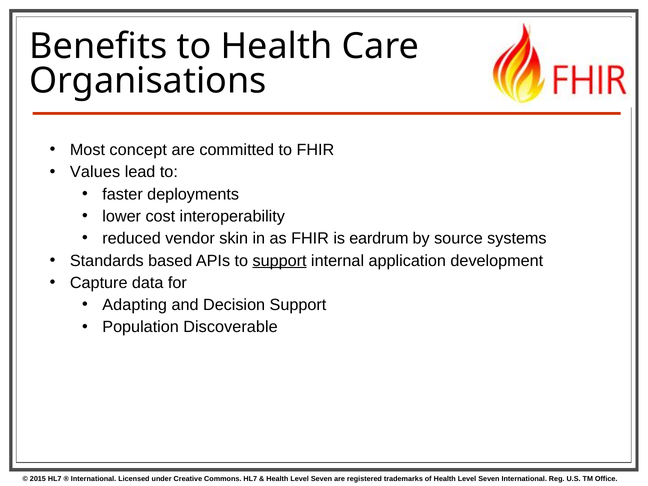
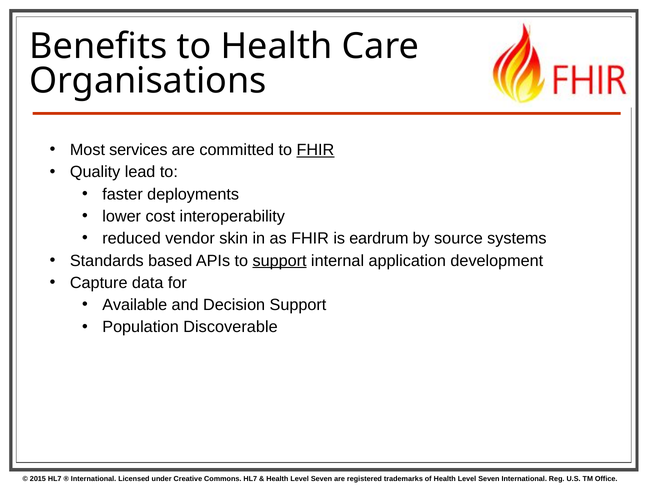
concept: concept -> services (138, 150)
FHIR underline: none -> present (315, 150)
Values: Values -> Quality (95, 172)
Adapting: Adapting -> Available (135, 305)
